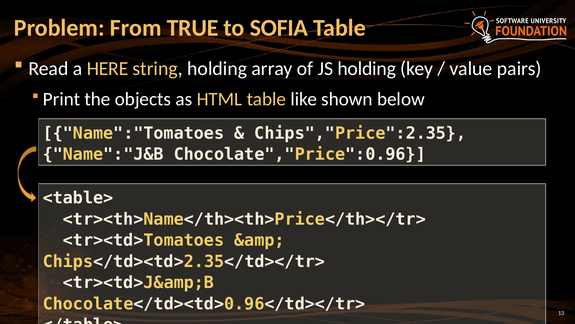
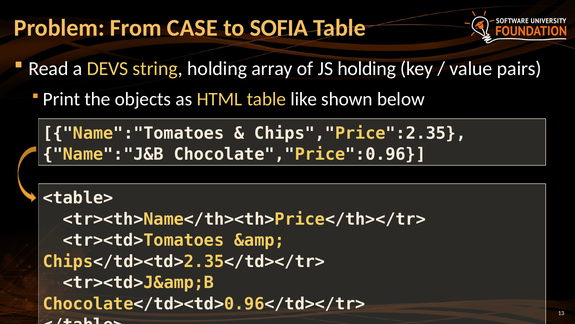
TRUE: TRUE -> CASE (192, 28)
HERE: HERE -> DEVS (108, 68)
